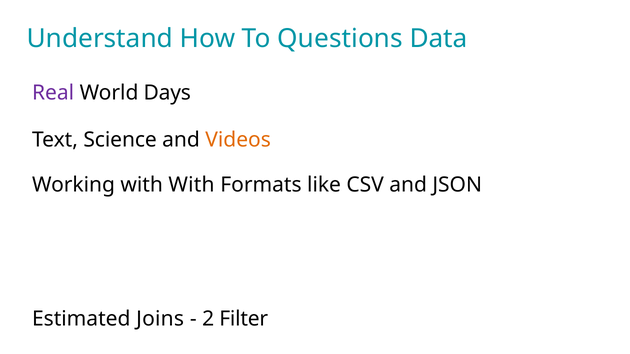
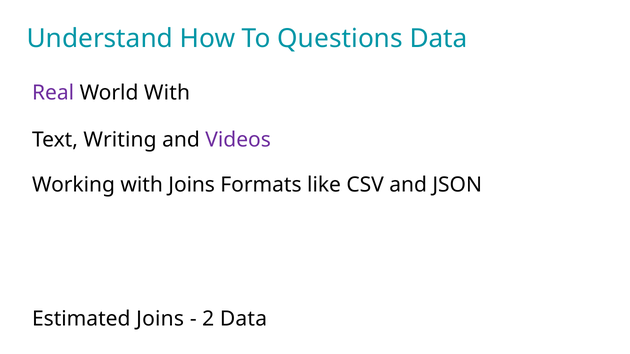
World Days: Days -> With (167, 93)
Science: Science -> Writing (120, 140)
Videos colour: orange -> purple (238, 140)
with With: With -> Joins (192, 185)
2 Filter: Filter -> Data (243, 319)
